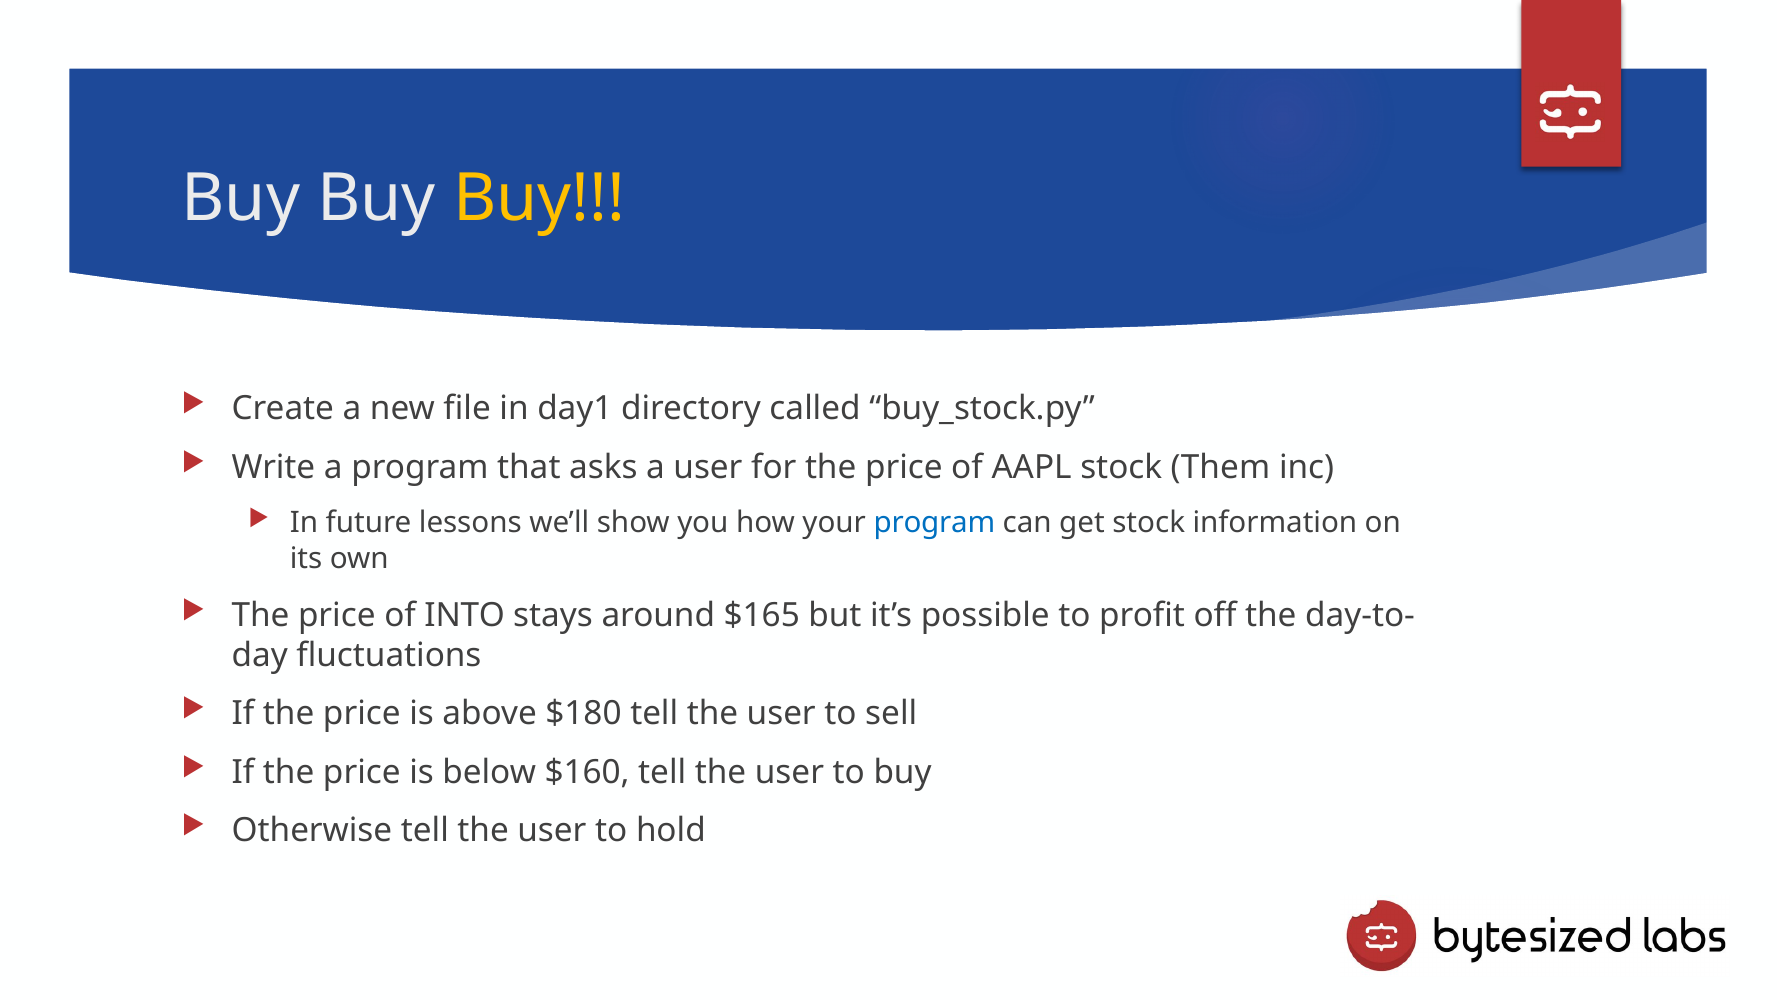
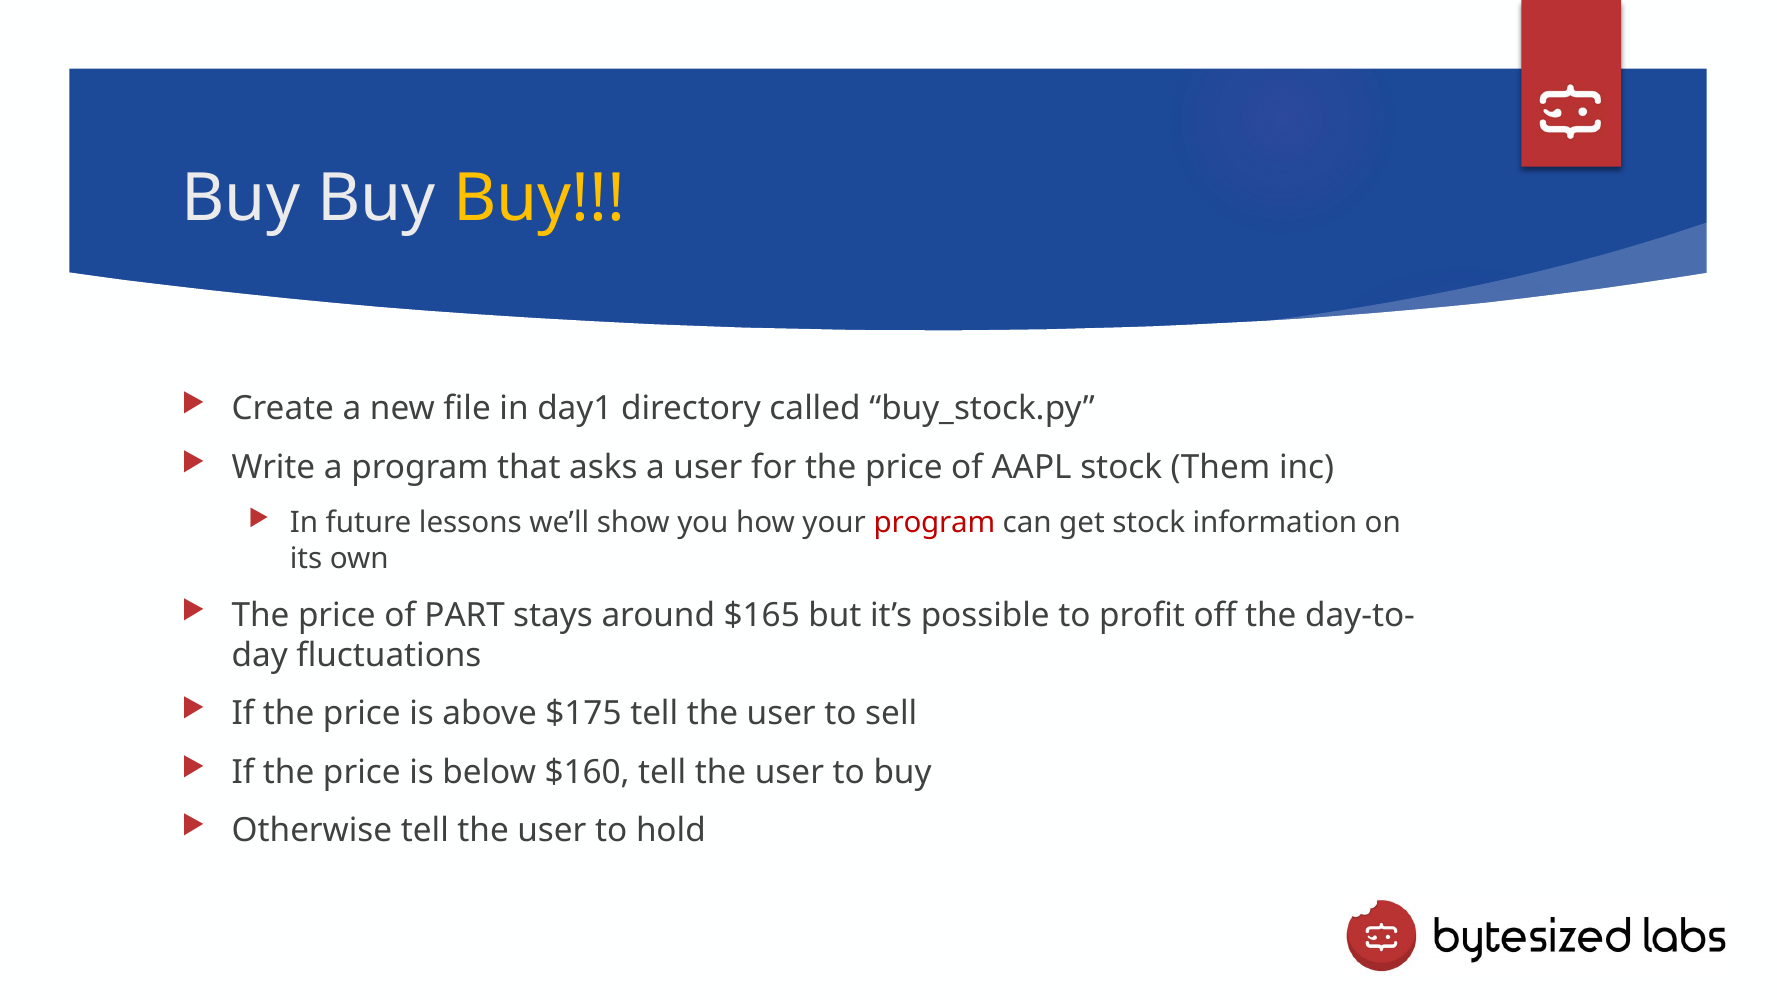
program colour: blue -> red (934, 523)
INTO: INTO -> PART (465, 615)
$180: $180 -> $175 (583, 714)
